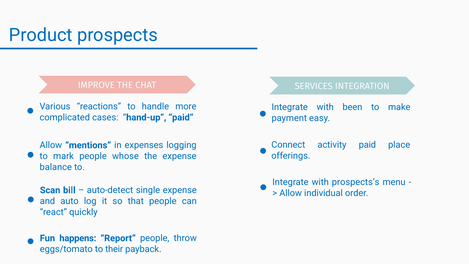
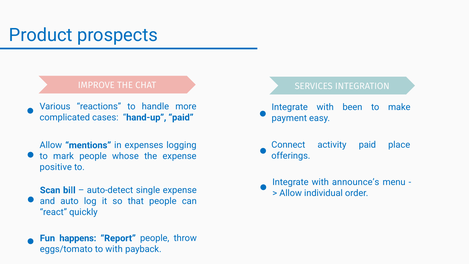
balance: balance -> positive (56, 167)
prospects’s: prospects’s -> announce’s (356, 182)
to their: their -> with (114, 249)
